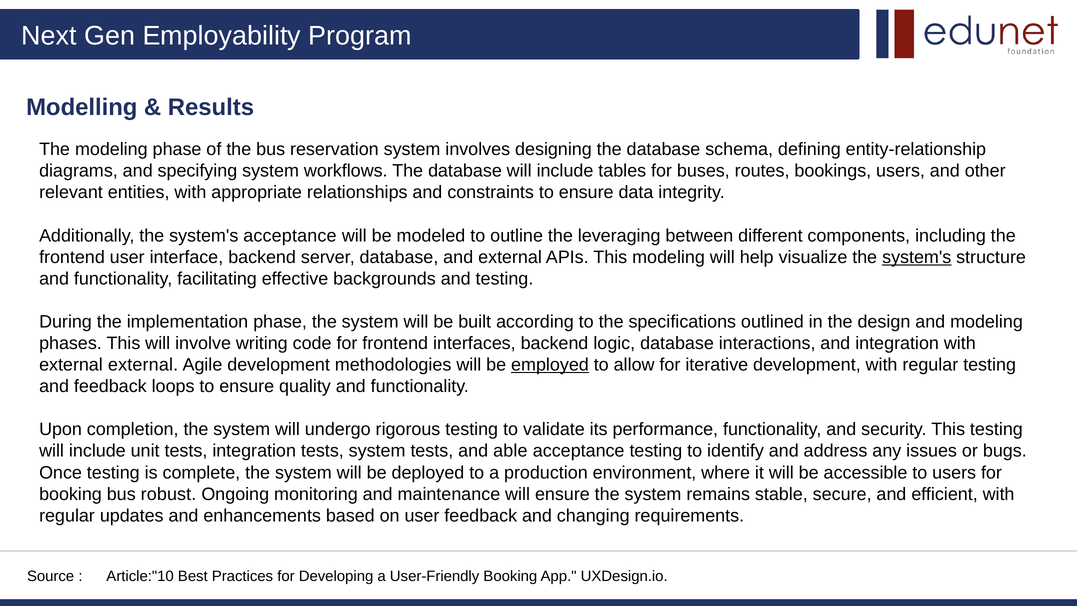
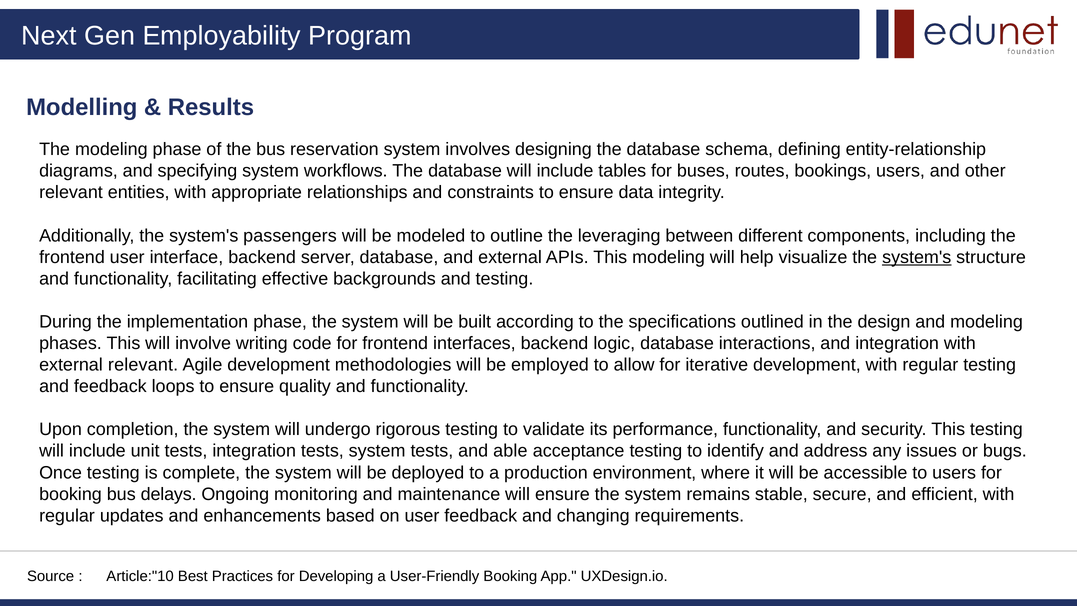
system's acceptance: acceptance -> passengers (290, 236)
external external: external -> relevant (143, 365)
employed underline: present -> none (550, 365)
robust: robust -> delays (169, 494)
